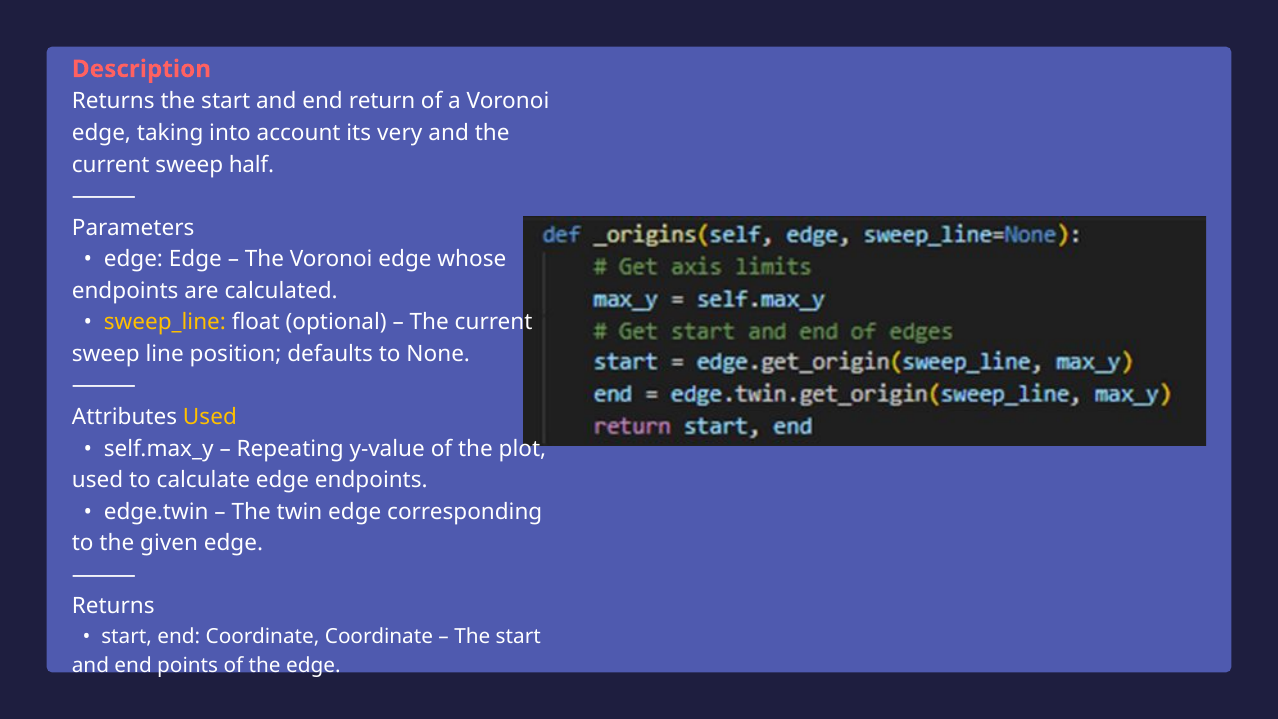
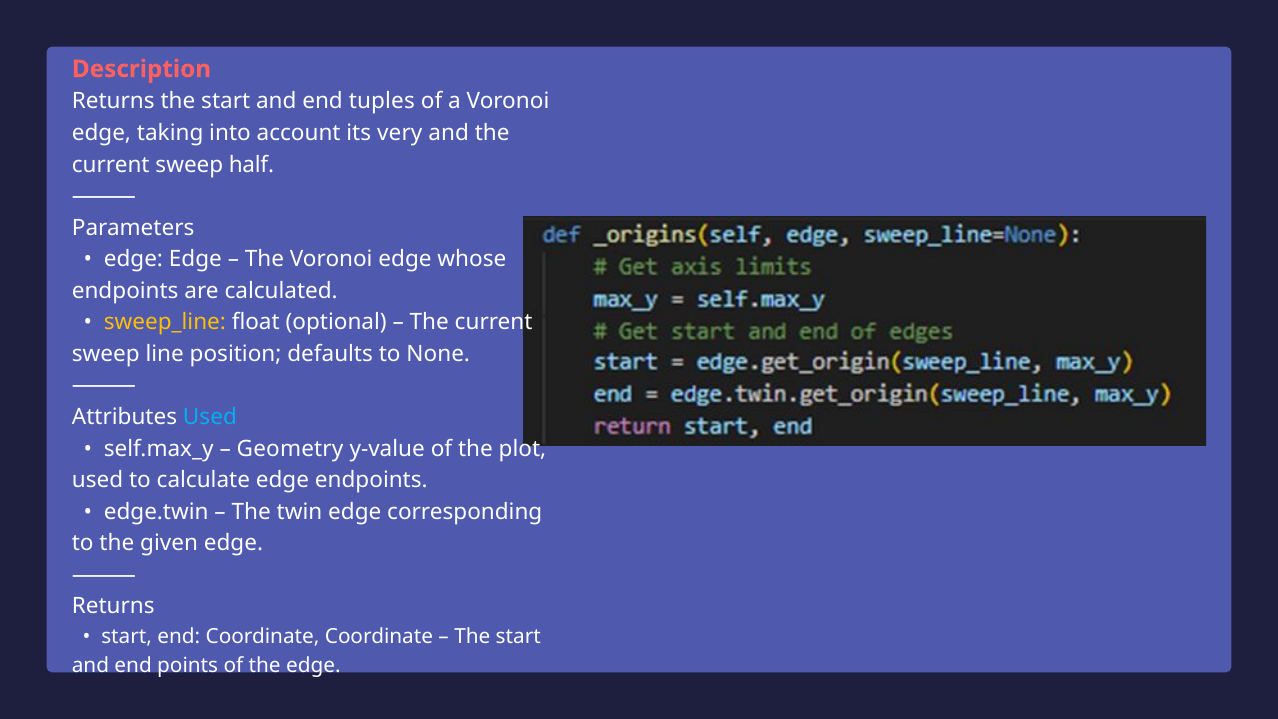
return: return -> tuples (382, 102)
Used colour: yellow -> light blue (210, 417)
Repeating: Repeating -> Geometry (290, 449)
